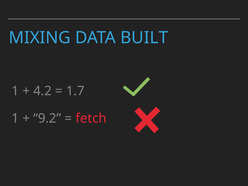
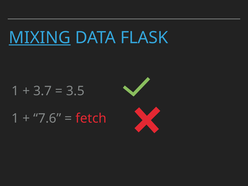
MIXING underline: none -> present (40, 38)
BUILT: BUILT -> FLASK (144, 38)
4.2: 4.2 -> 3.7 (43, 91)
1.7: 1.7 -> 3.5 (75, 91)
9.2: 9.2 -> 7.6 (47, 118)
